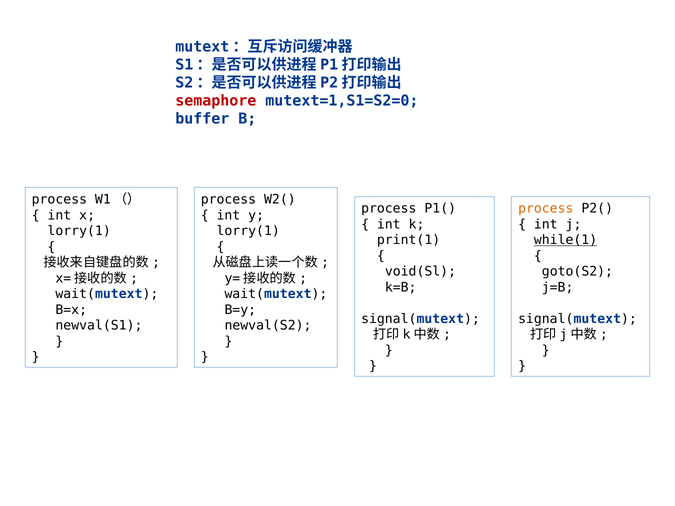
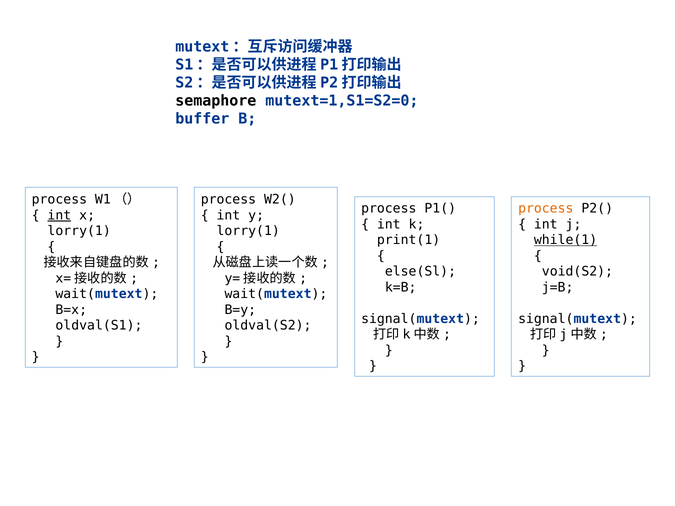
semaphore colour: red -> black (216, 101)
int underline: none -> present (59, 215)
void(Sl: void(Sl -> else(Sl (420, 272)
goto(S2: goto(S2 -> void(S2 (577, 272)
newval(S1: newval(S1 -> oldval(S1 (99, 326)
newval(S2: newval(S2 -> oldval(S2 (268, 326)
